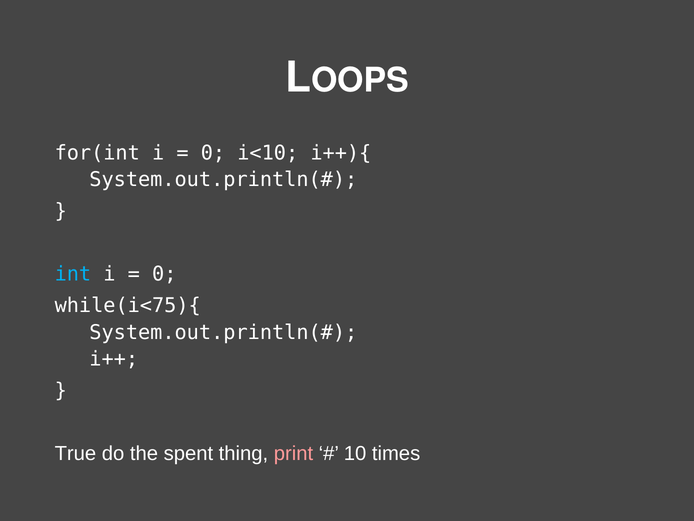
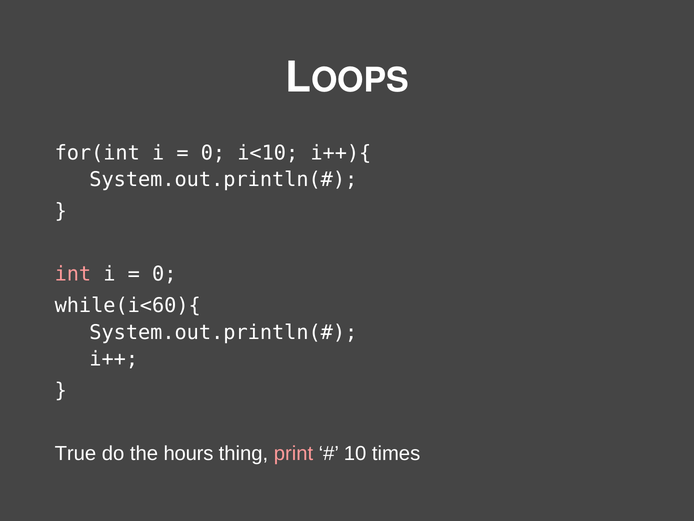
int colour: light blue -> pink (73, 274)
while(i<75){: while(i<75){ -> while(i<60){ (128, 306)
spent: spent -> hours (188, 453)
